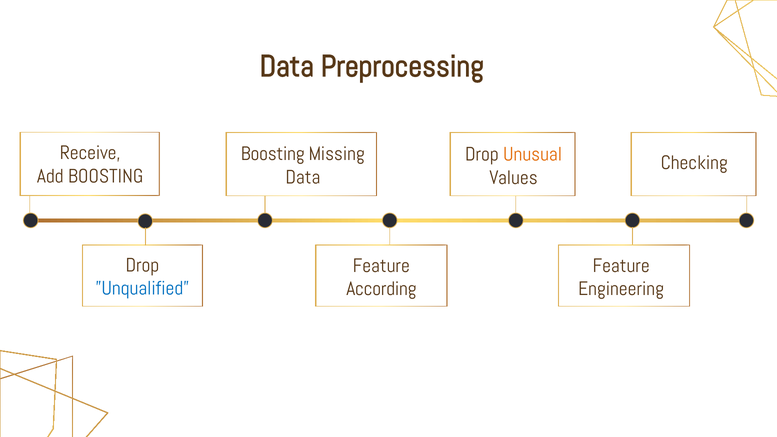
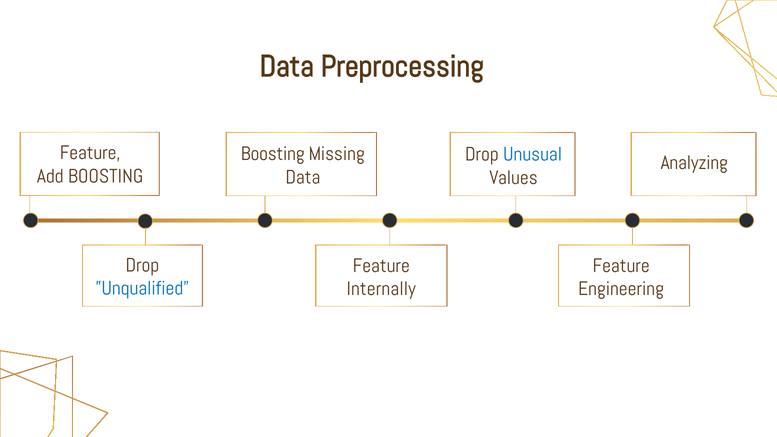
Receive: Receive -> Feature (90, 153)
Unusual colour: orange -> blue (533, 155)
Checking: Checking -> Analyzing (694, 163)
According: According -> Internally (381, 289)
